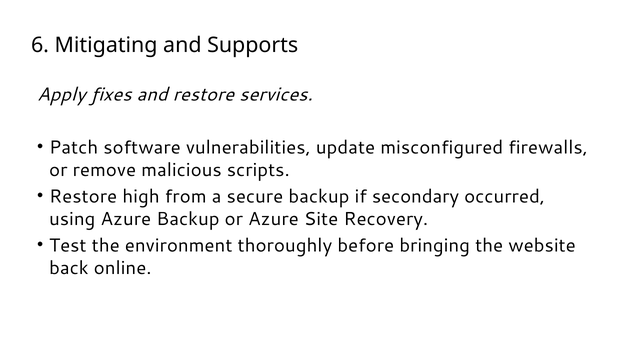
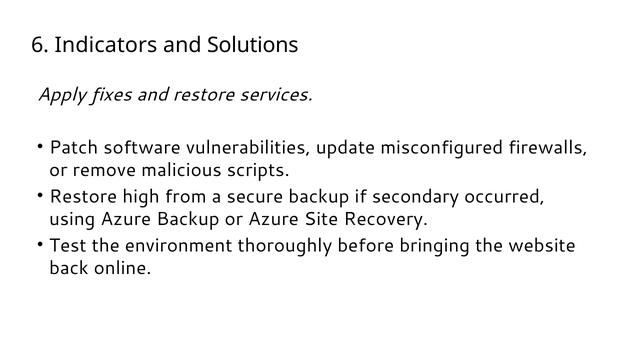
Mitigating: Mitigating -> Indicators (106, 45)
Supports: Supports -> Solutions (253, 45)
